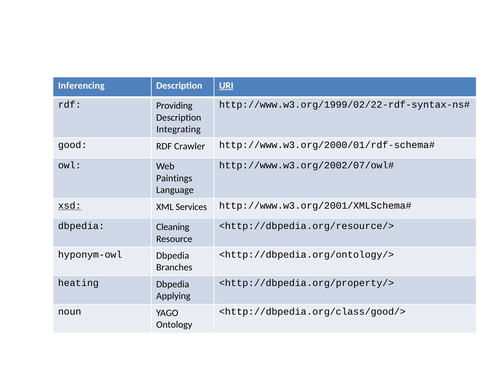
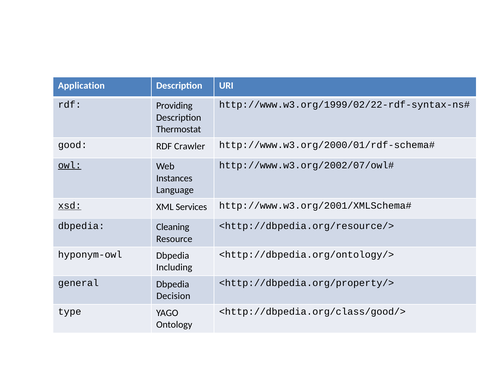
Inferencing: Inferencing -> Application (81, 86)
URI underline: present -> none (226, 86)
Integrating: Integrating -> Thermostat (179, 129)
owl underline: none -> present (70, 165)
Paintings: Paintings -> Instances (174, 178)
Branches: Branches -> Including (174, 268)
heating: heating -> general (78, 283)
Applying: Applying -> Decision (173, 296)
noun: noun -> type (70, 312)
